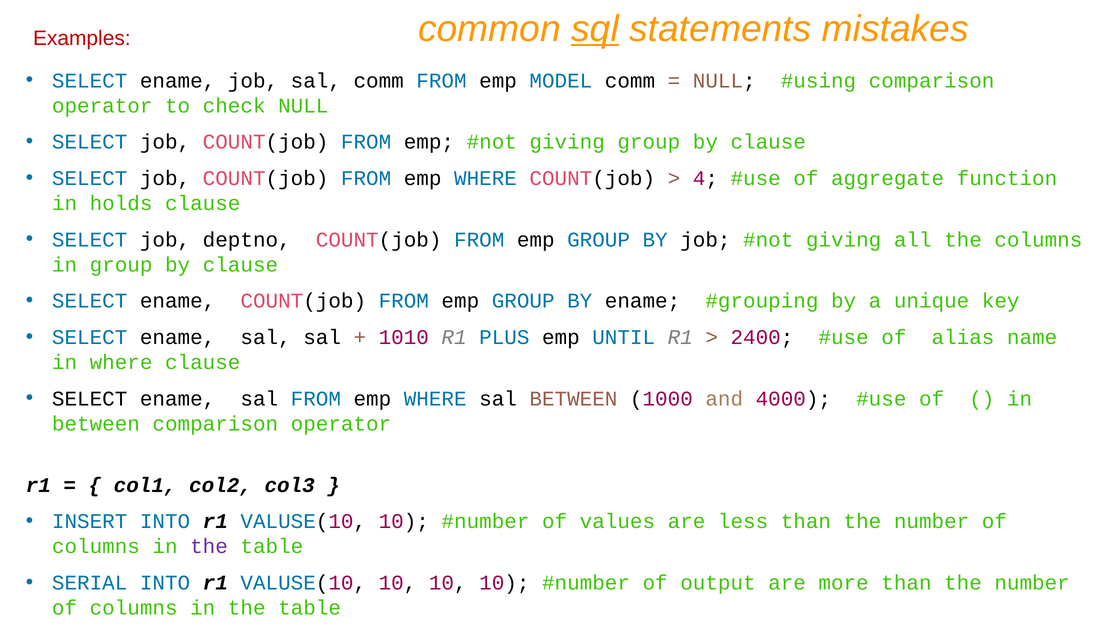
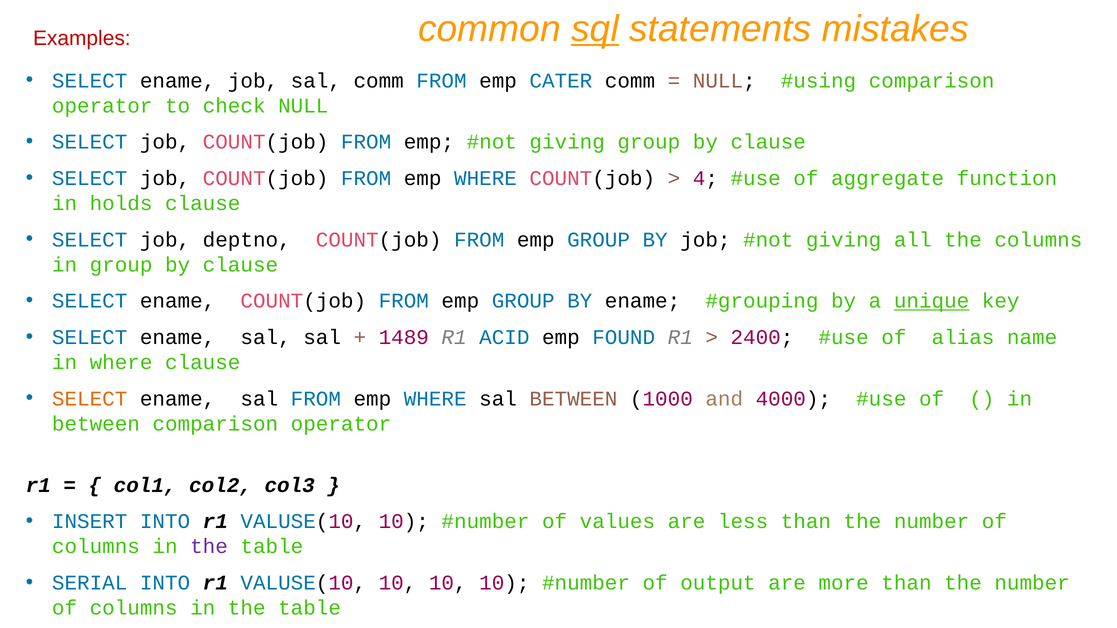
MODEL: MODEL -> CATER (561, 81)
unique underline: none -> present (932, 301)
1010: 1010 -> 1489 (404, 337)
PLUS: PLUS -> ACID (504, 337)
UNTIL: UNTIL -> FOUND (624, 337)
SELECT colour: black -> orange (90, 399)
